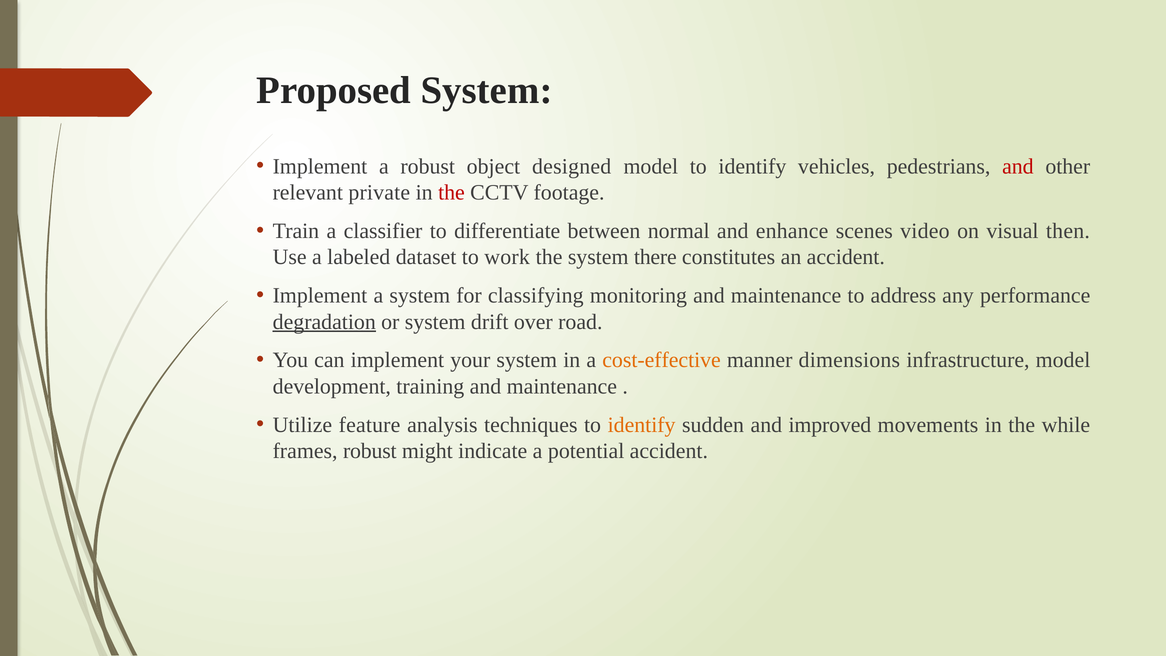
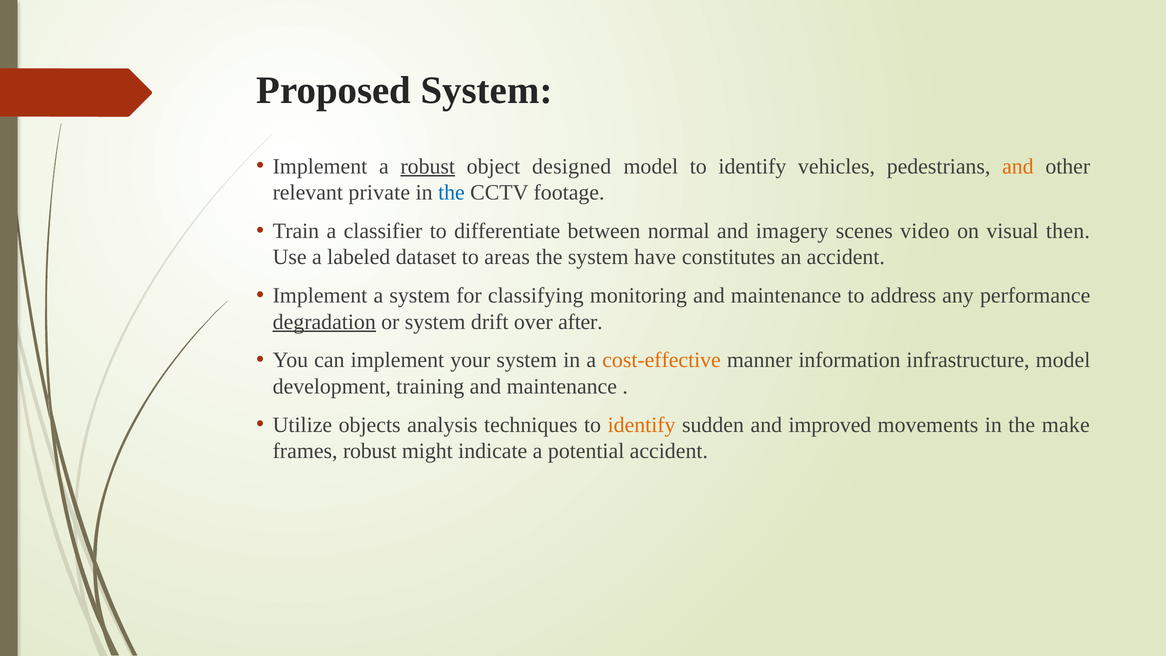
robust underline: none -> present (428, 166)
and colour: red -> orange (1018, 166)
the colour: red -> blue (451, 193)
enhance: enhance -> imagery (792, 231)
work: work -> areas (507, 257)
there: there -> have (655, 257)
road: road -> after (580, 322)
dimensions: dimensions -> information (850, 360)
feature: feature -> objects (370, 425)
while: while -> make (1066, 425)
